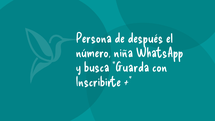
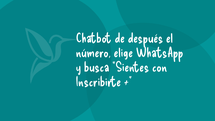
Persona: Persona -> Chatbot (94, 38)
niña: niña -> elige (123, 53)
Guarda: Guarda -> Sientes (131, 67)
